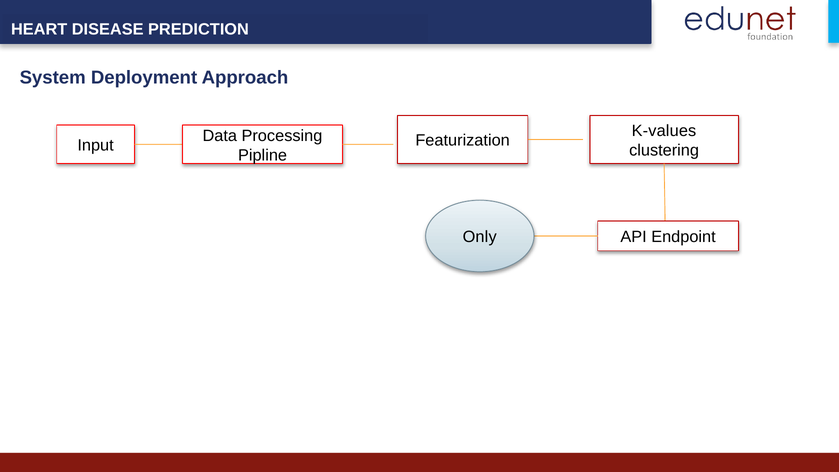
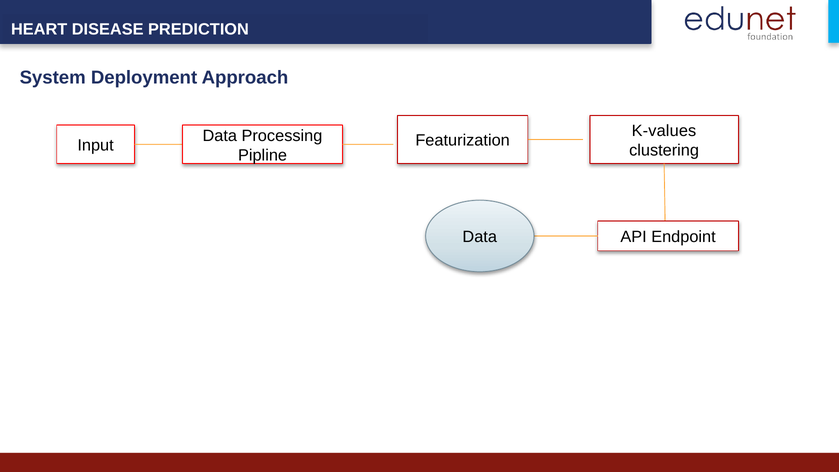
Only: Only -> Data (480, 237)
